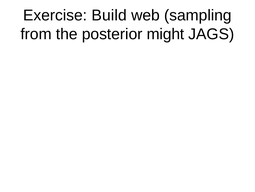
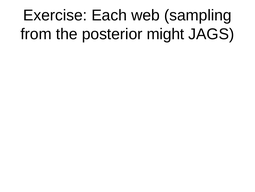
Build: Build -> Each (109, 15)
